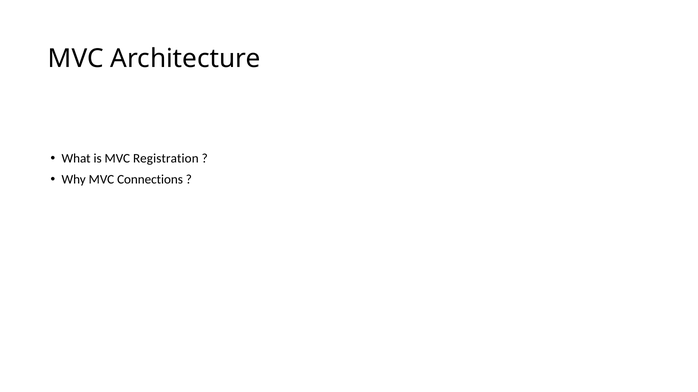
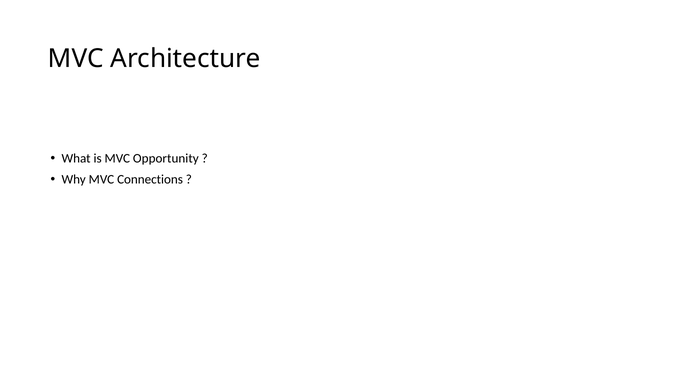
Registration: Registration -> Opportunity (166, 159)
